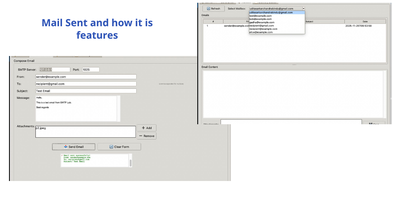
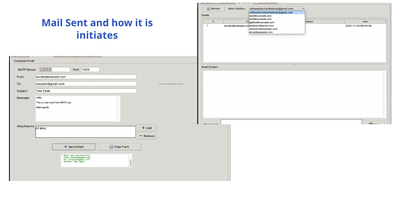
features: features -> initiates (97, 35)
